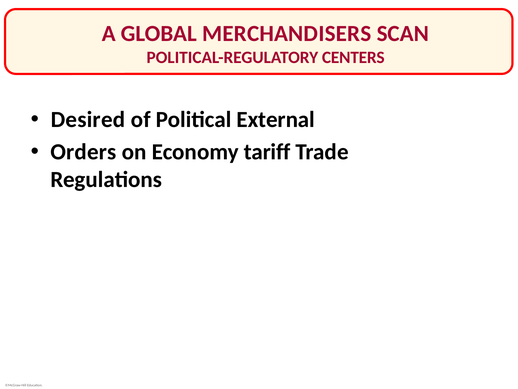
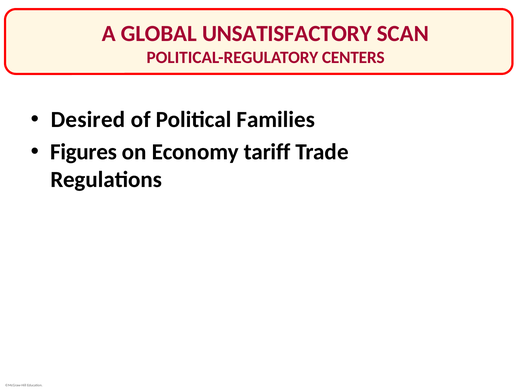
MERCHANDISERS: MERCHANDISERS -> UNSATISFACTORY (287, 34)
External: External -> Families (276, 120)
Orders: Orders -> Figures (84, 152)
